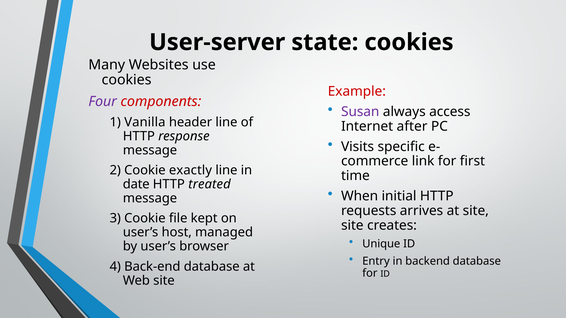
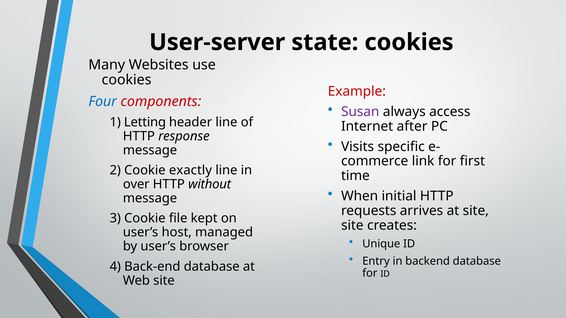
Four colour: purple -> blue (103, 102)
Vanilla: Vanilla -> Letting (145, 122)
date: date -> over (136, 185)
treated: treated -> without (210, 185)
